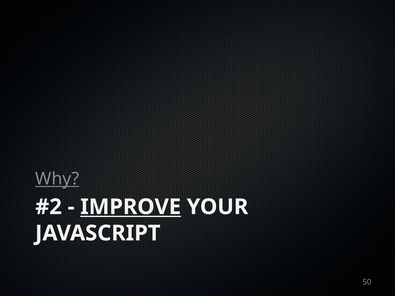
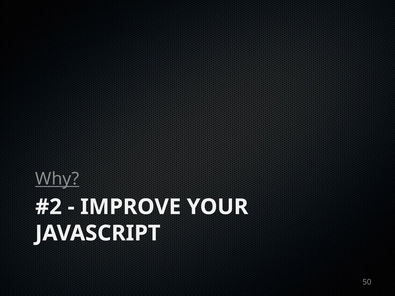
IMPROVE underline: present -> none (131, 207)
